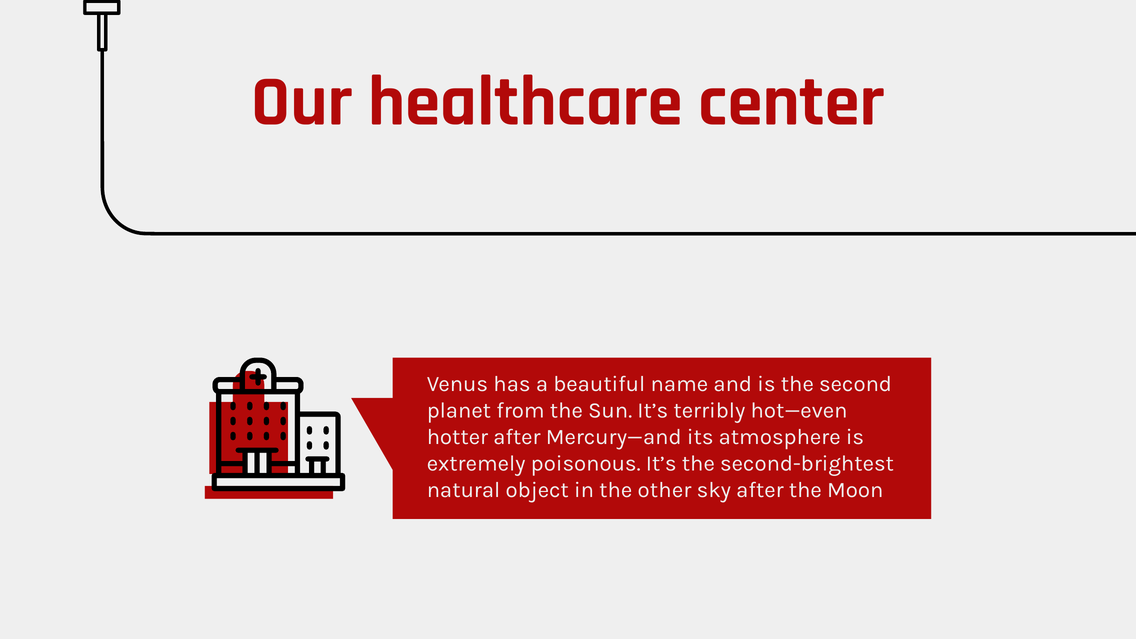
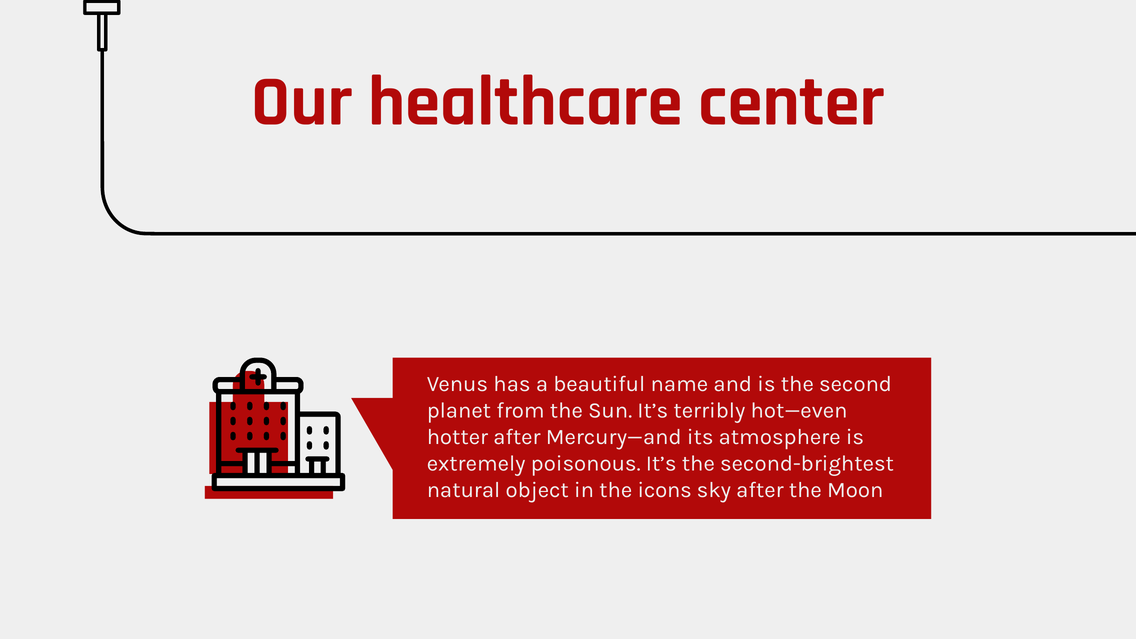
other: other -> icons (665, 490)
